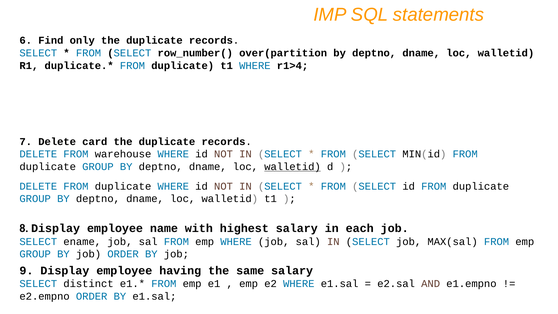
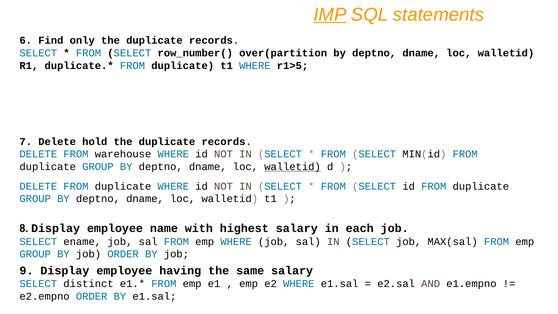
IMP underline: none -> present (330, 15)
r1>4: r1>4 -> r1>5 (293, 66)
card: card -> hold (95, 141)
